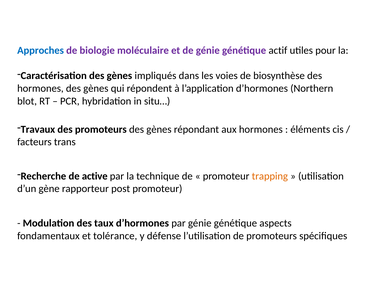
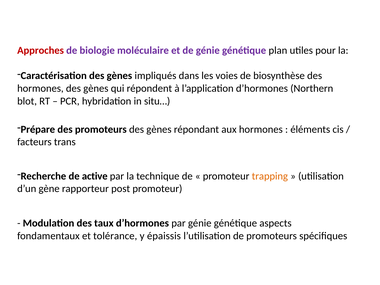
Approches colour: blue -> red (41, 50)
actif: actif -> plan (278, 50)
Travaux: Travaux -> Prépare (38, 129)
défense: défense -> épaissis (164, 236)
